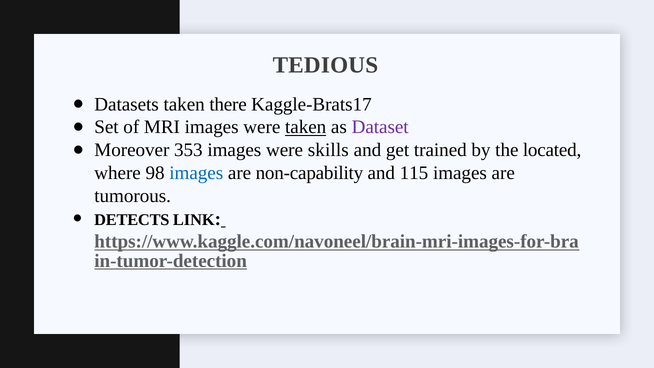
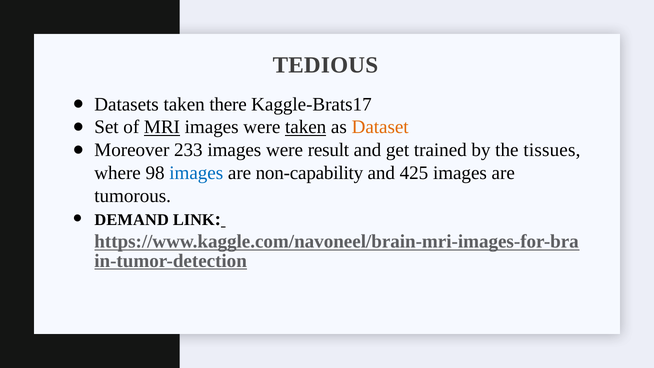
MRI underline: none -> present (162, 127)
Dataset colour: purple -> orange (380, 127)
353: 353 -> 233 (188, 150)
skills: skills -> result (328, 150)
located: located -> tissues (552, 150)
115: 115 -> 425 (414, 173)
DETECTS: DETECTS -> DEMAND (132, 220)
